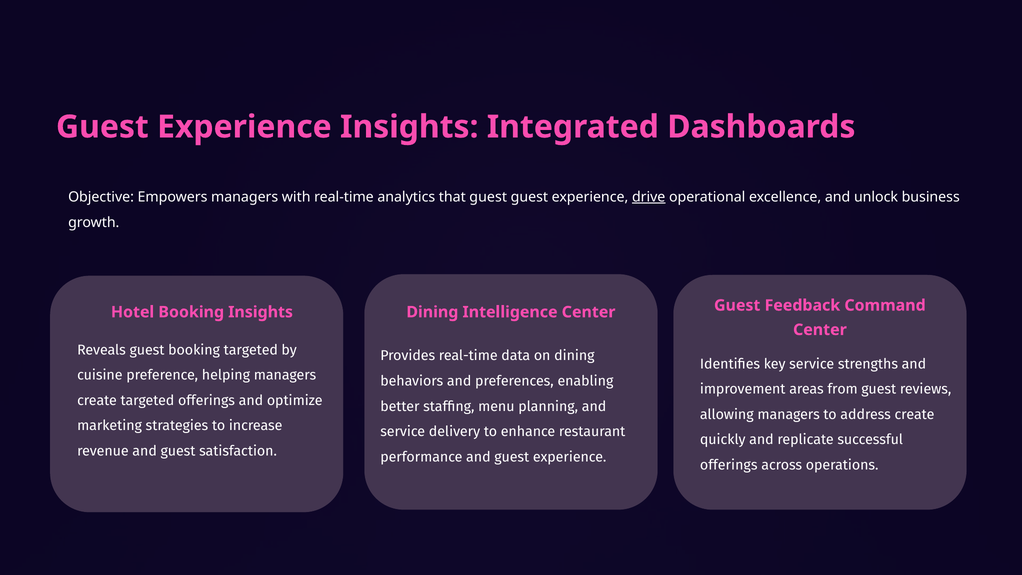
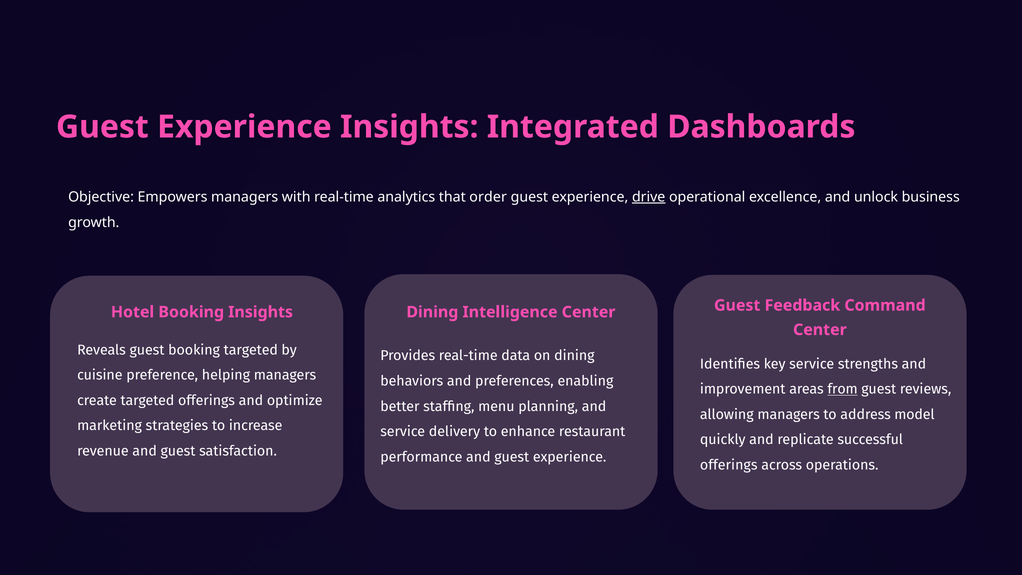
that guest: guest -> order (488, 197)
from underline: none -> present (843, 389)
address create: create -> model (914, 414)
